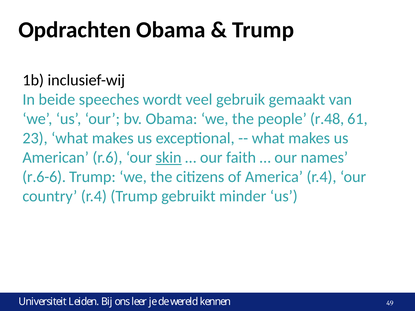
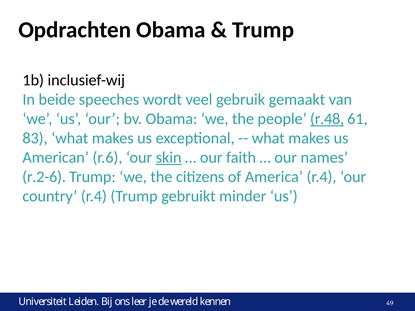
r.48 underline: none -> present (327, 119)
23: 23 -> 83 (35, 138)
r.6-6: r.6-6 -> r.2-6 (44, 177)
